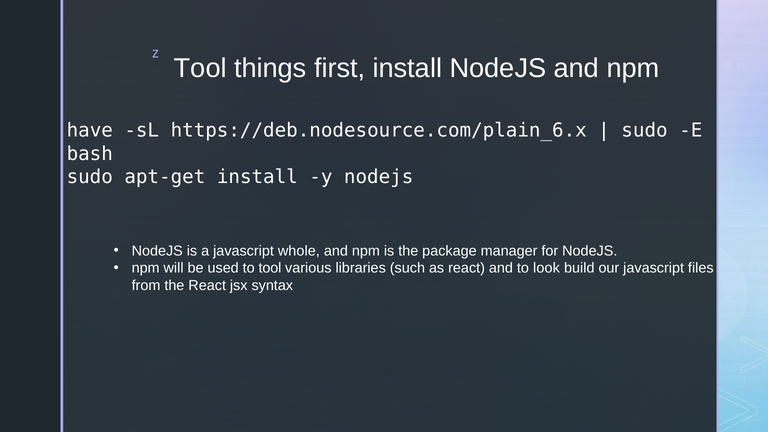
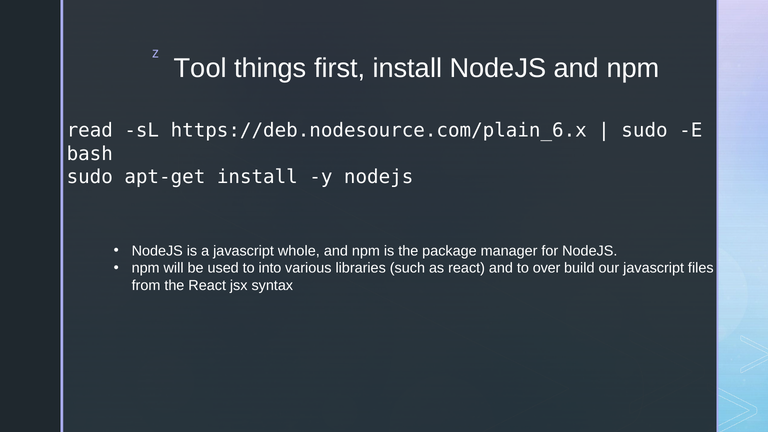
have: have -> read (90, 131)
to tool: tool -> into (270, 268)
look: look -> over (547, 268)
